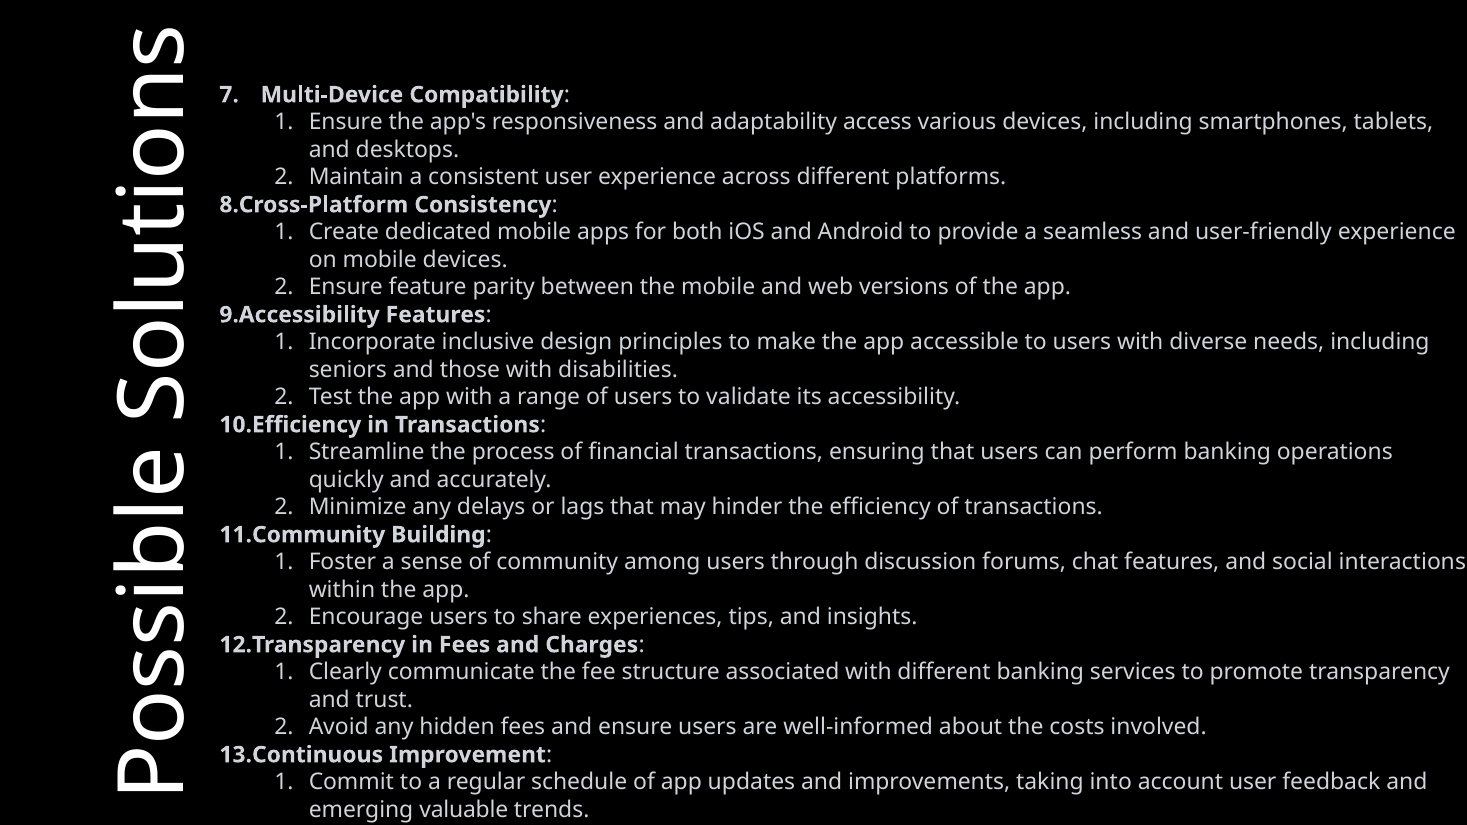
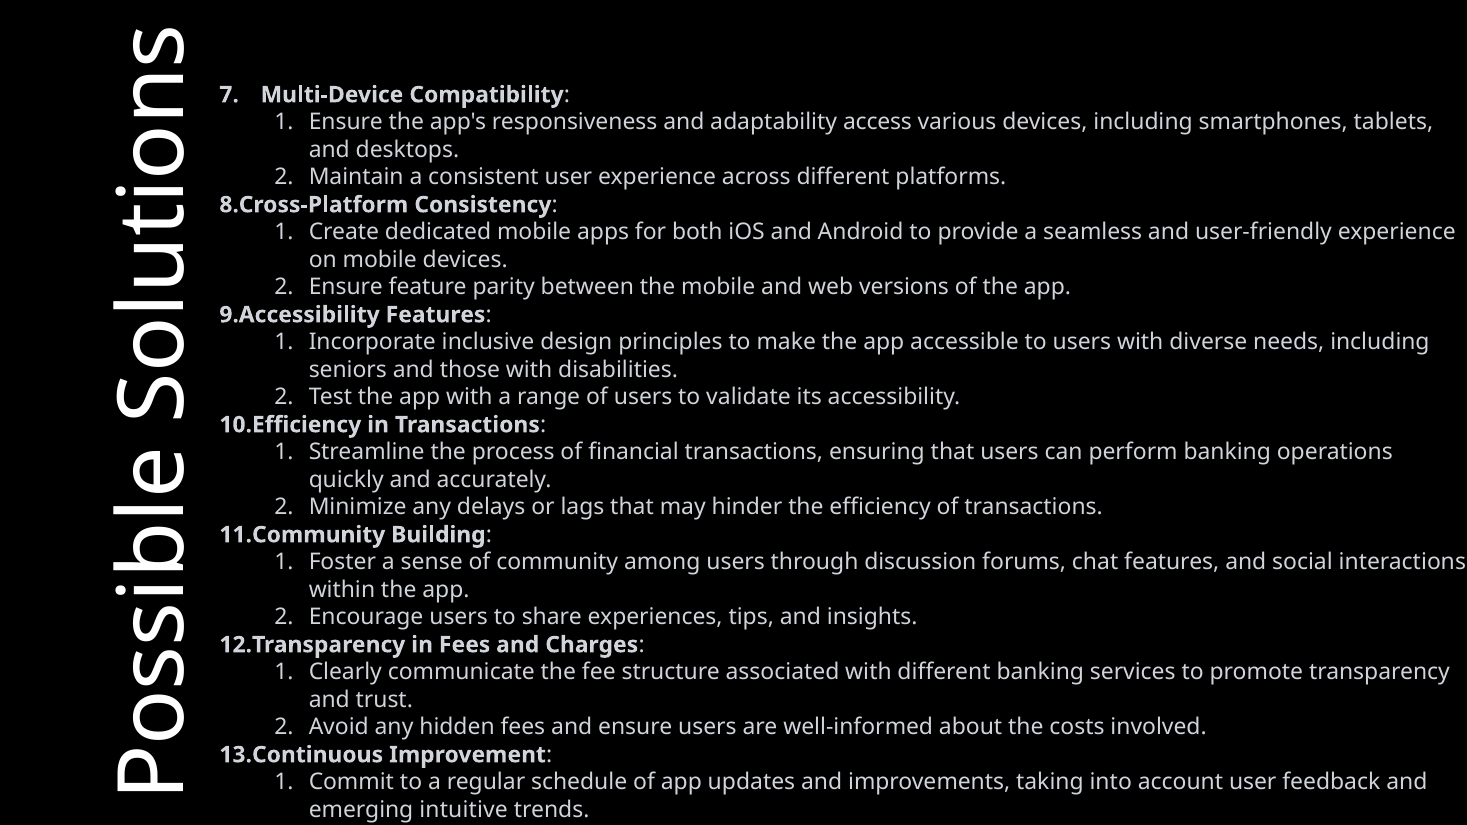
valuable: valuable -> intuitive (464, 810)
